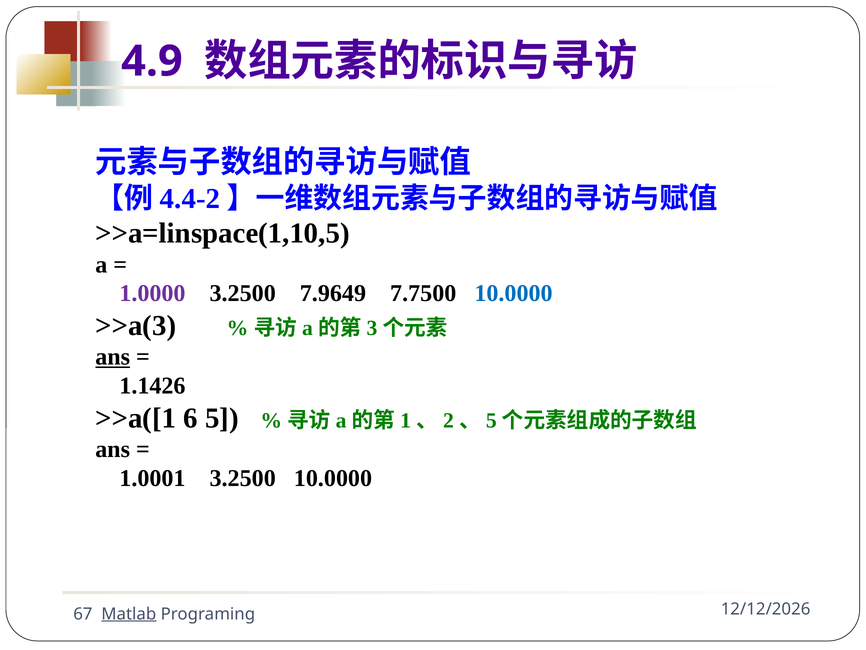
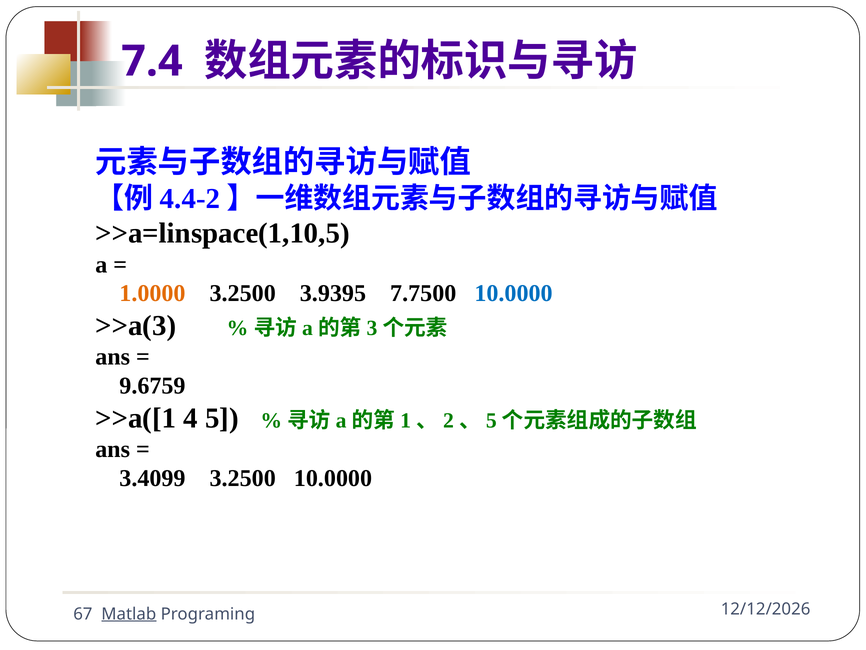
4.9: 4.9 -> 7.4 (152, 61)
1.0000 colour: purple -> orange (152, 293)
7.9649: 7.9649 -> 3.9395 (333, 293)
ans underline: present -> none (113, 357)
1.1426: 1.1426 -> 9.6759 (152, 386)
6: 6 -> 4 (191, 418)
1.0001: 1.0001 -> 3.4099 (152, 478)
